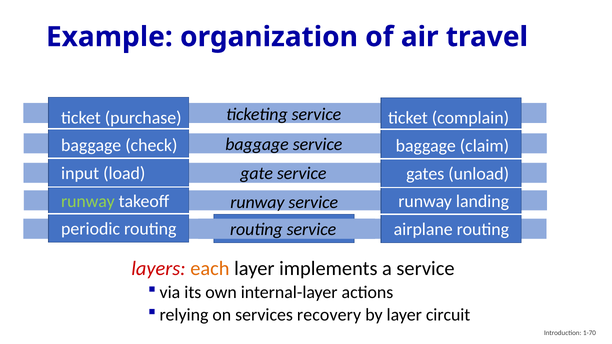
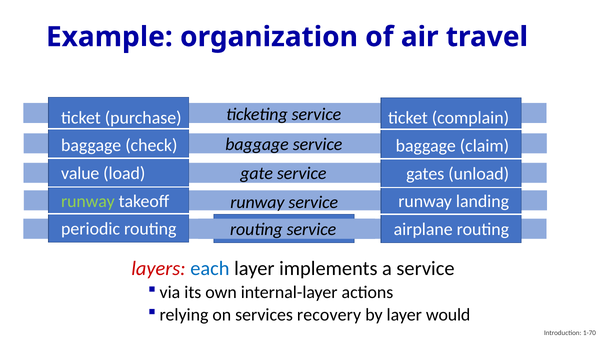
input: input -> value (80, 173)
each colour: orange -> blue (210, 269)
circuit: circuit -> would (448, 315)
